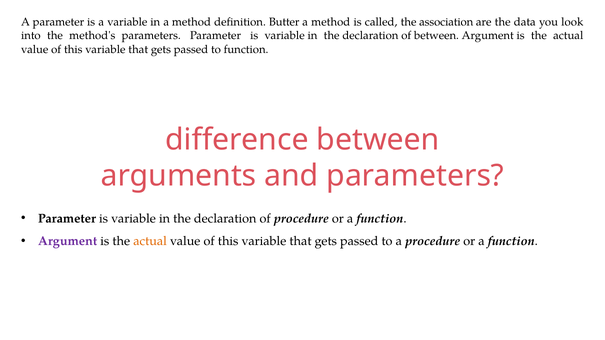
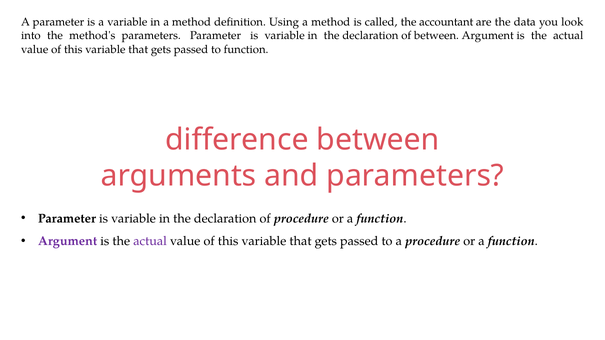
Butter: Butter -> Using (284, 22)
association: association -> accountant (446, 22)
actual colour: orange -> purple (150, 241)
